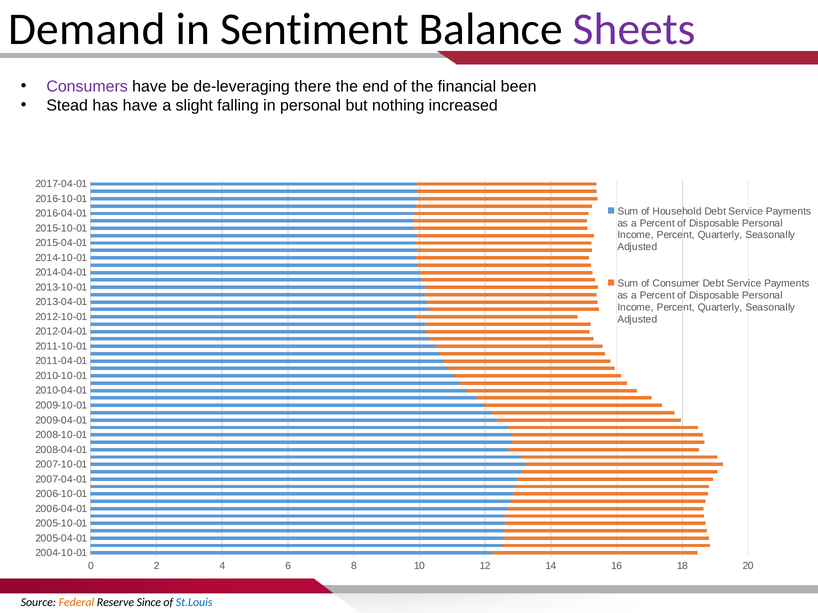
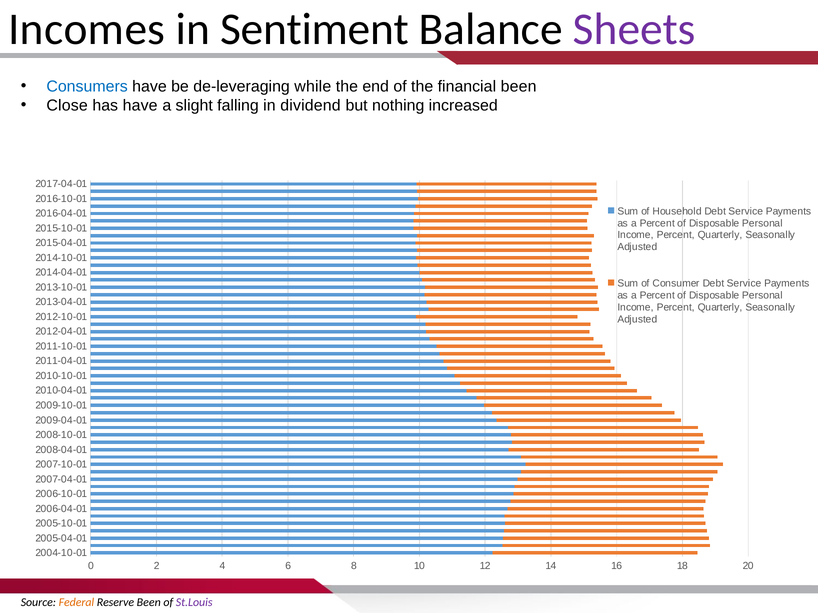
Demand: Demand -> Incomes (87, 29)
Consumers colour: purple -> blue (87, 87)
there: there -> while (313, 87)
Stead: Stead -> Close (67, 106)
in personal: personal -> dividend (311, 106)
Reserve Since: Since -> Been (149, 603)
St.Louis colour: blue -> purple (194, 603)
